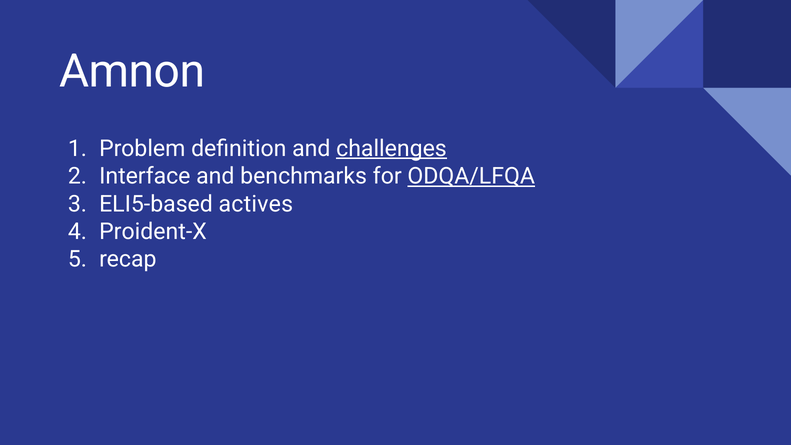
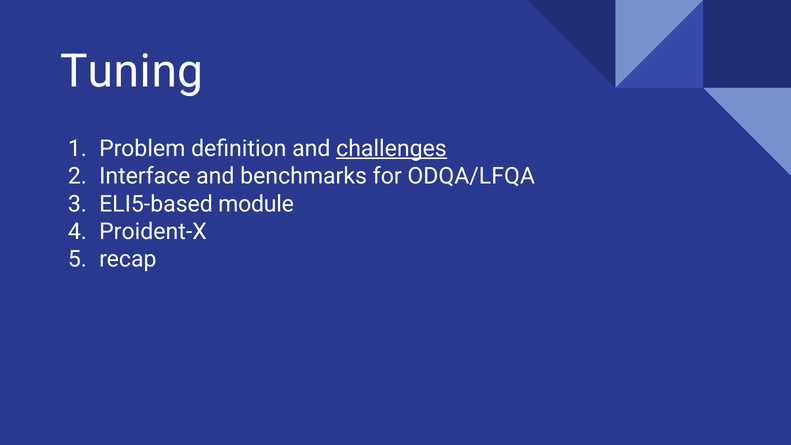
Amnon: Amnon -> Tuning (132, 72)
ODQA/LFQA underline: present -> none (471, 176)
actives: actives -> module (256, 204)
